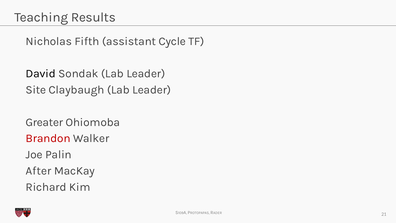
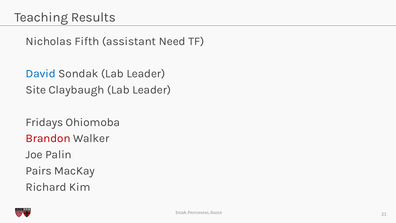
Cycle: Cycle -> Need (172, 41)
David colour: black -> blue (41, 74)
Greater: Greater -> Fridays (44, 122)
After: After -> Pairs (39, 171)
